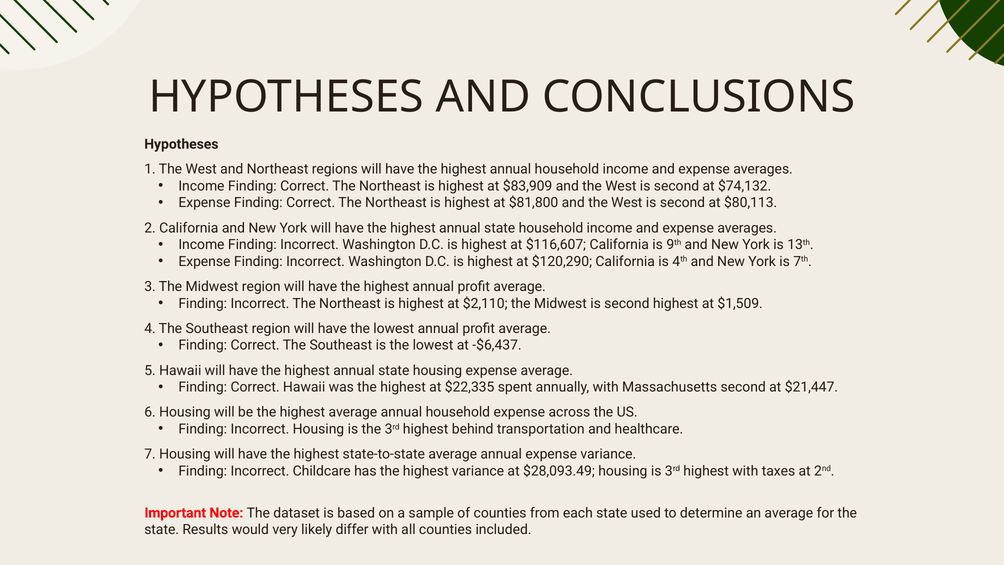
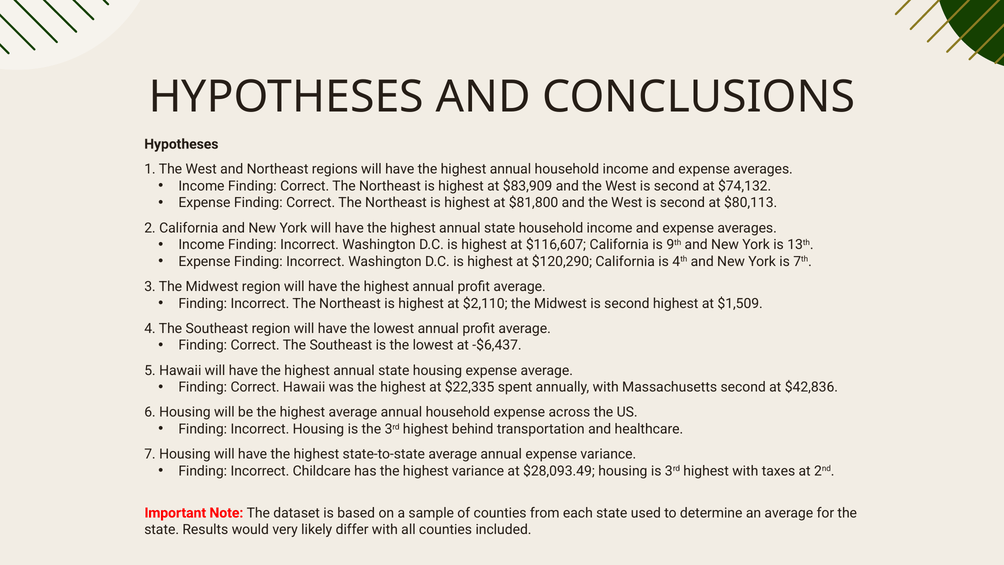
$21,447: $21,447 -> $42,836 (811, 387)
